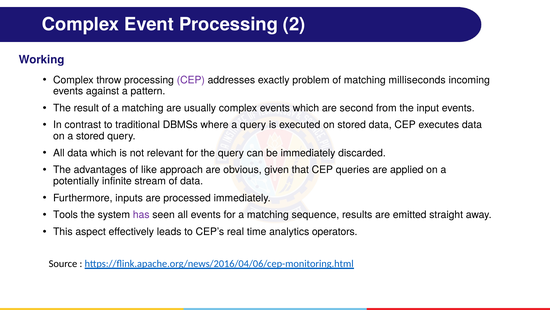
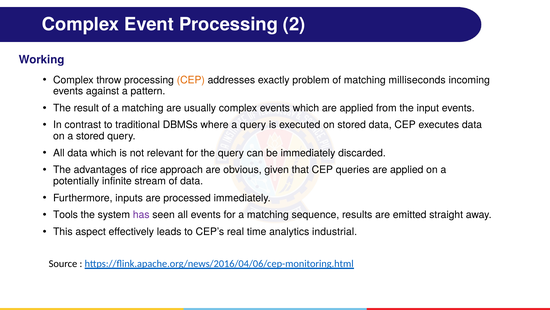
CEP colour: purple -> orange (191, 80)
which are second: second -> applied (356, 108)
like: like -> rice (149, 170)
operators: operators -> industrial (335, 231)
